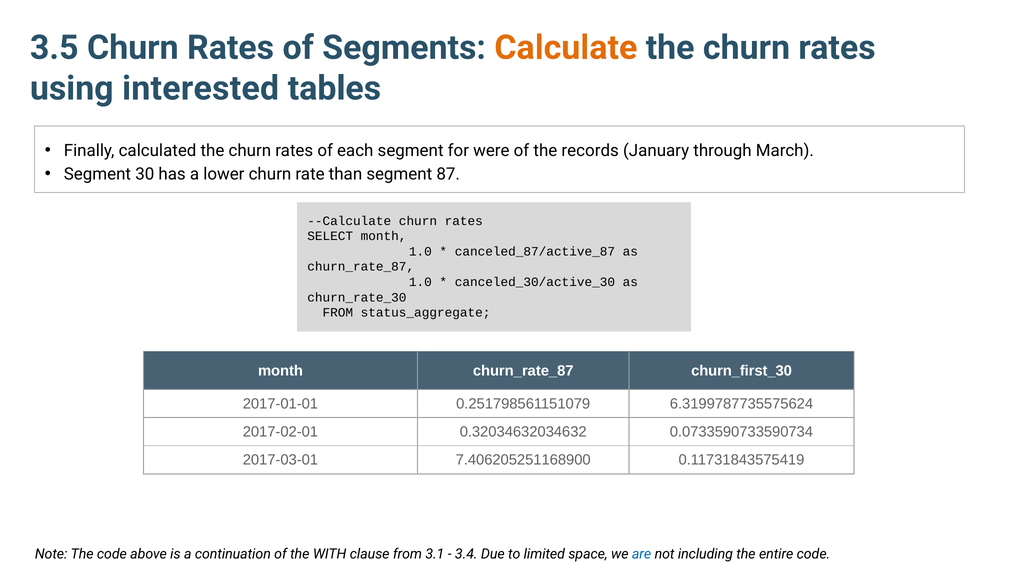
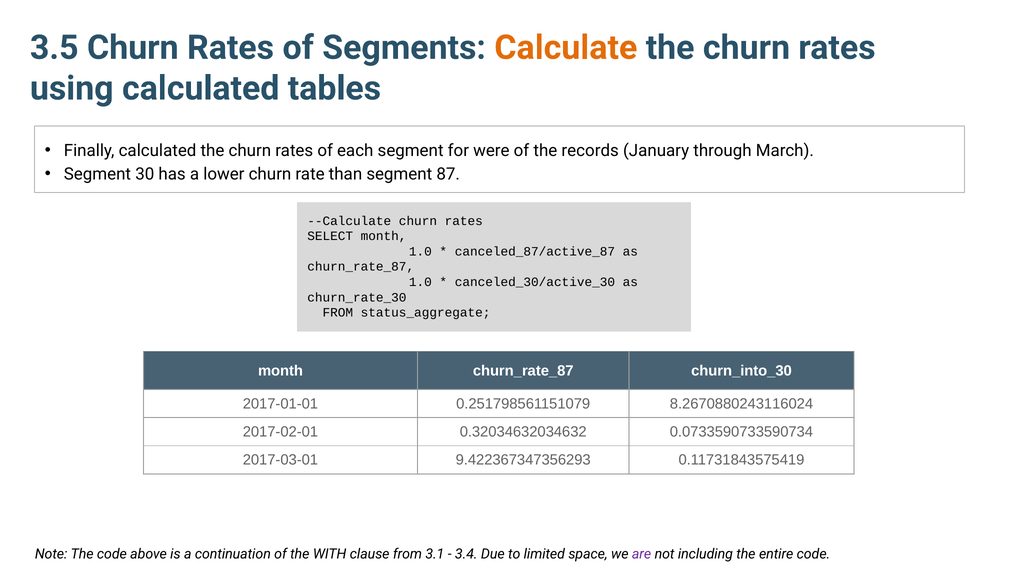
using interested: interested -> calculated (201, 88)
churn_first_30: churn_first_30 -> churn_into_30 (741, 371)
6.3199787735575624: 6.3199787735575624 -> 8.2670880243116024 (741, 404)
7.406205251168900: 7.406205251168900 -> 9.422367347356293 (523, 460)
are colour: blue -> purple (642, 554)
